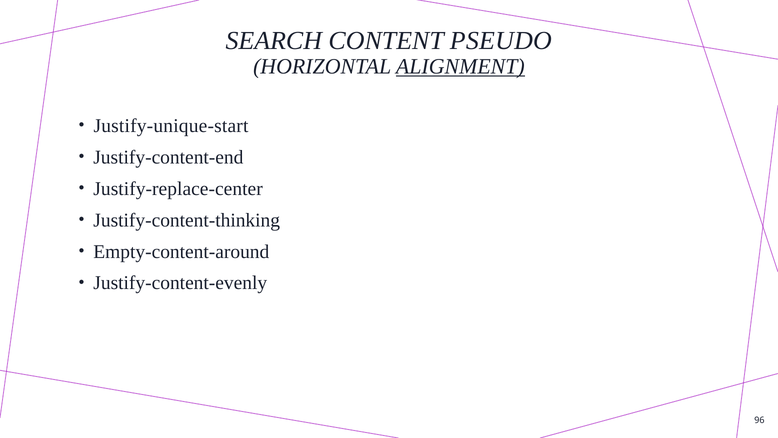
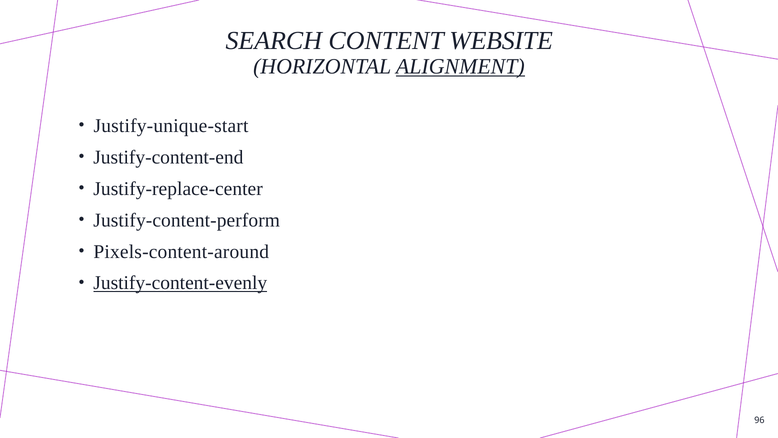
PSEUDO: PSEUDO -> WEBSITE (501, 41)
Justify-content-thinking: Justify-content-thinking -> Justify-content-perform (187, 220)
Empty-content-around: Empty-content-around -> Pixels-content-around (181, 251)
Justify-content-evenly underline: none -> present (180, 283)
